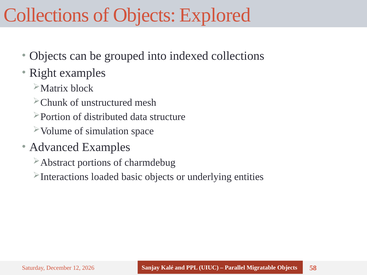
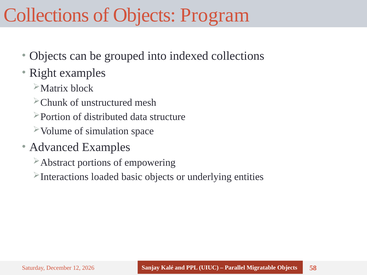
Explored: Explored -> Program (215, 15)
charmdebug: charmdebug -> empowering (150, 163)
